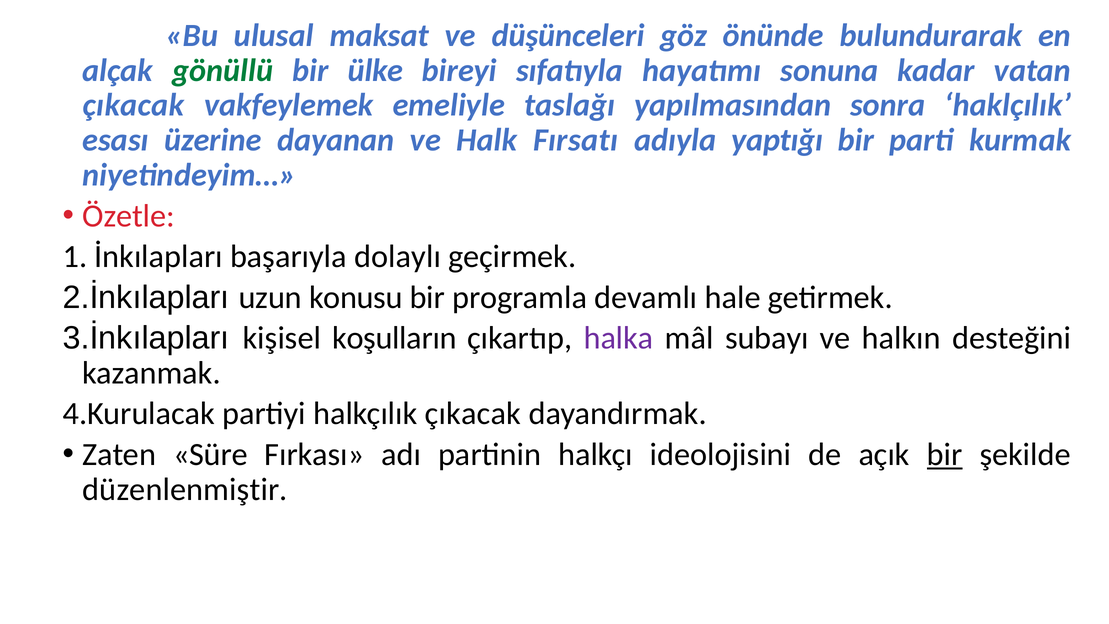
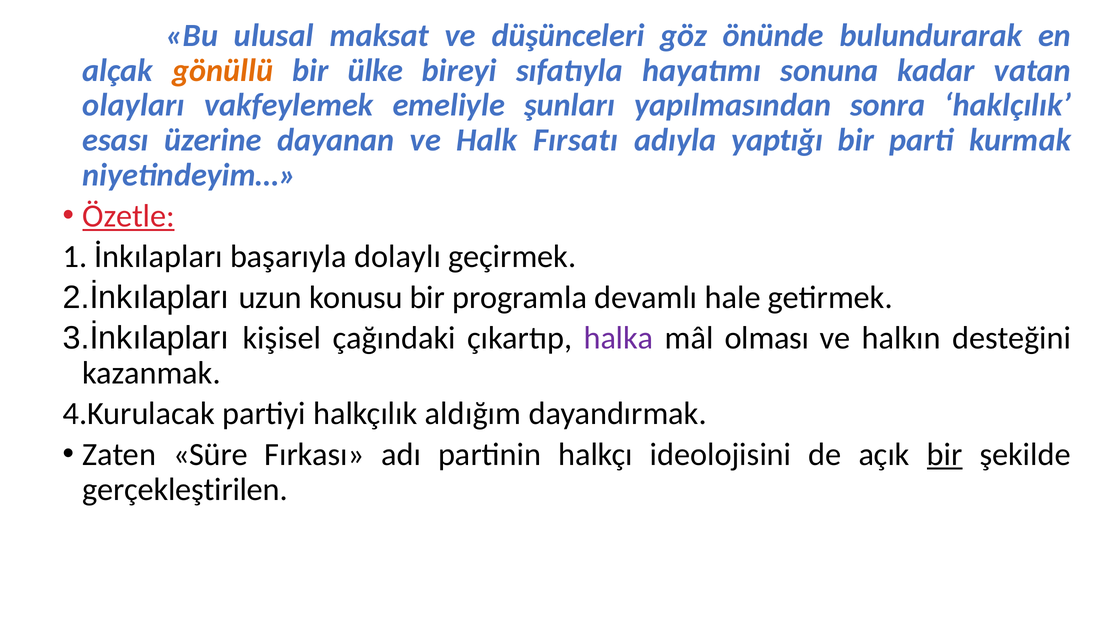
gönüllü colour: green -> orange (223, 70)
çıkacak: çıkacak -> olayları (134, 105)
taslağı: taslağı -> şunları (570, 105)
Özetle underline: none -> present (129, 216)
koşulların: koşulların -> çağındaki (394, 338)
subayı: subayı -> olması (767, 338)
halkçılık çıkacak: çıkacak -> aldığım (473, 414)
düzenlenmiştir: düzenlenmiştir -> gerçekleştirilen (185, 489)
